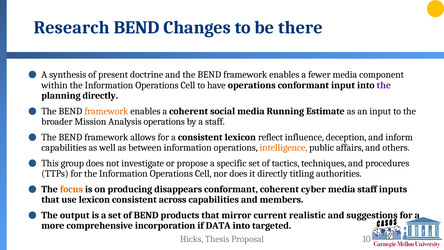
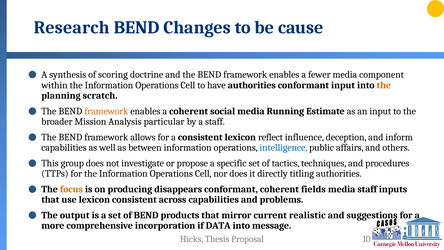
there: there -> cause (301, 28)
present: present -> scoring (113, 75)
have operations: operations -> authorities (252, 85)
the colour: purple -> orange (384, 85)
planning directly: directly -> scratch (100, 96)
Analysis operations: operations -> particular (164, 122)
intelligence colour: orange -> blue (283, 148)
cyber: cyber -> fields (313, 189)
members: members -> problems (281, 199)
targeted: targeted -> message (272, 225)
